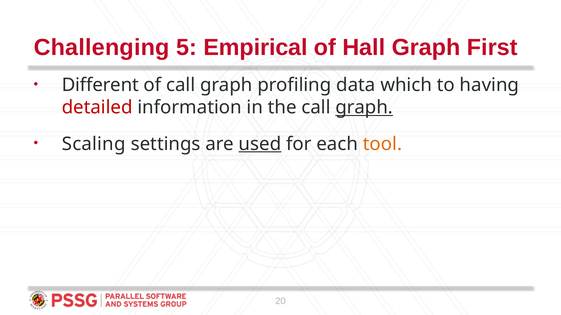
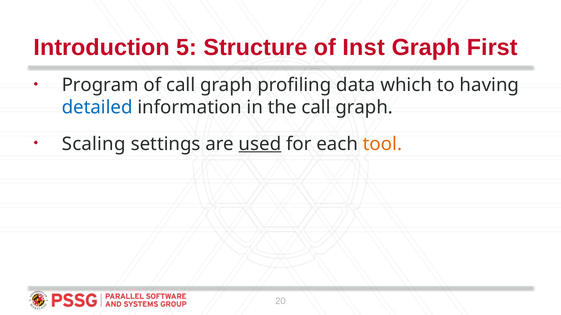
Challenging: Challenging -> Introduction (102, 48)
Empirical: Empirical -> Structure (255, 48)
Hall: Hall -> Inst (364, 48)
Different: Different -> Program (100, 85)
detailed colour: red -> blue (97, 108)
graph underline: present -> none (364, 108)
